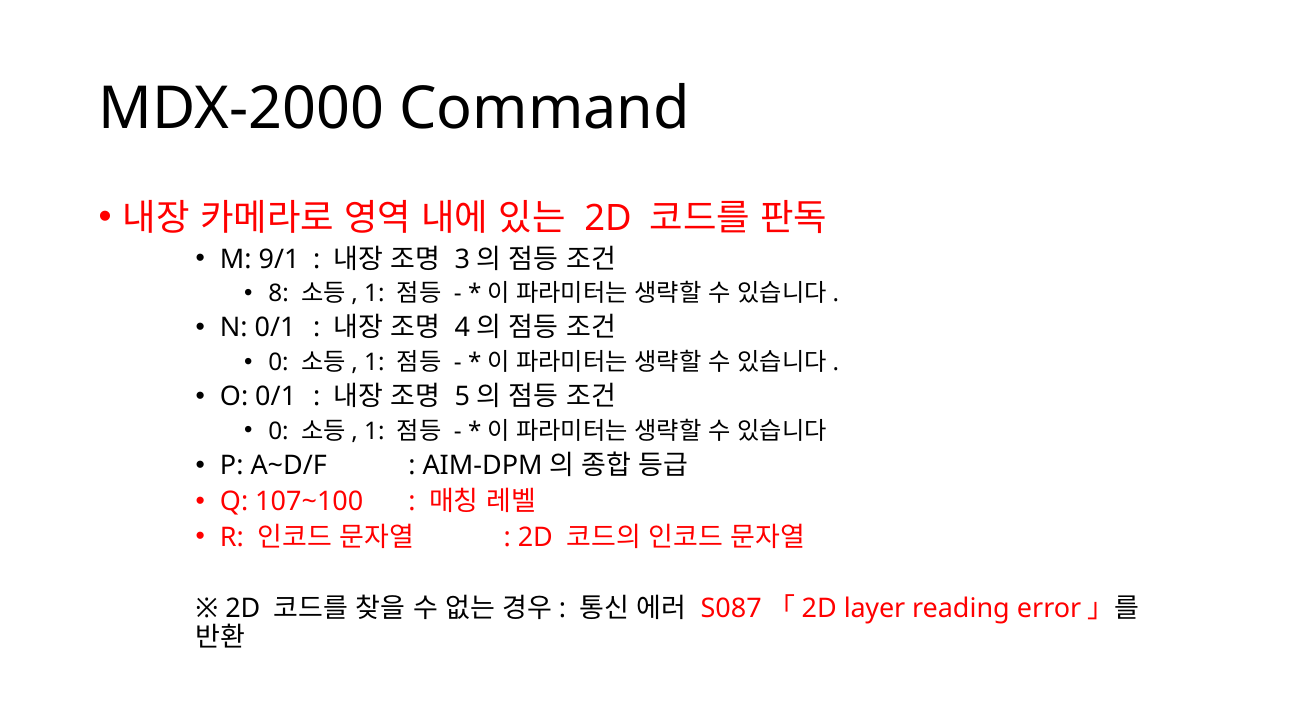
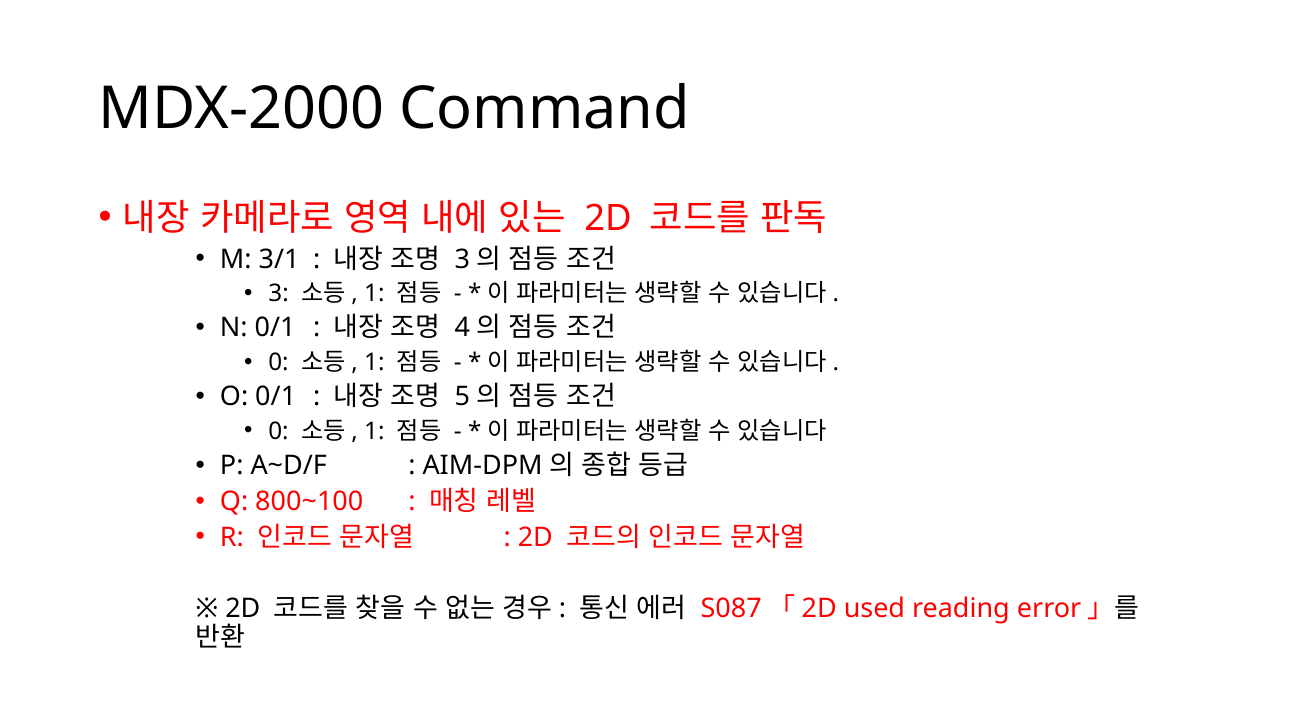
9/1: 9/1 -> 3/1 (279, 259)
8: 8 -> 3 (279, 293)
107~100: 107~100 -> 800~100 (309, 501)
layer: layer -> used (874, 609)
